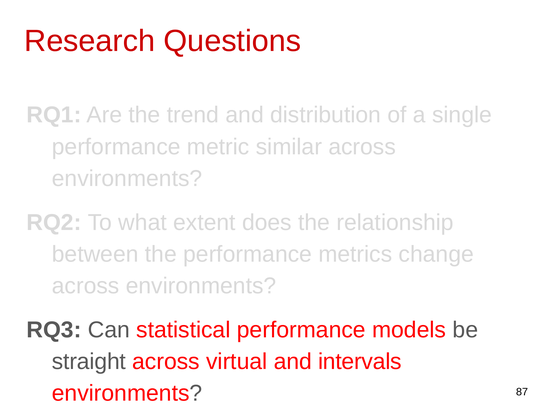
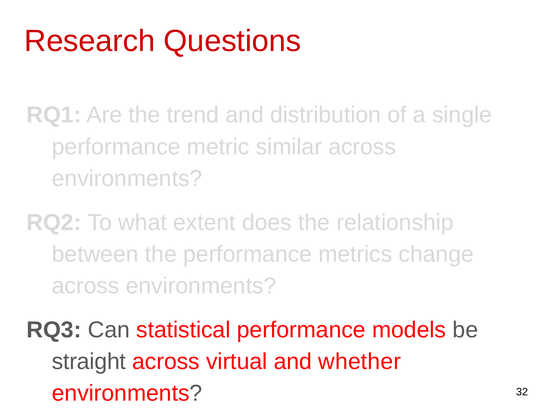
intervals: intervals -> whether (360, 361)
87: 87 -> 32 (522, 391)
